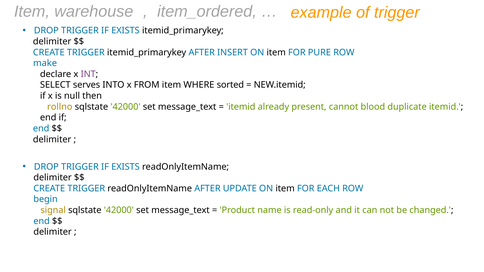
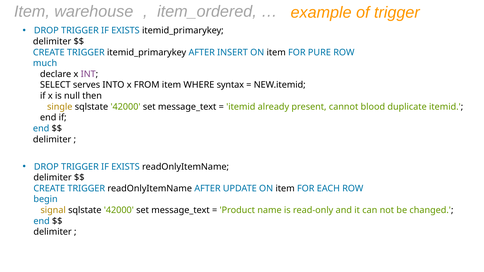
make: make -> much (45, 63)
sorted: sorted -> syntax (230, 85)
rollno: rollno -> single (60, 107)
